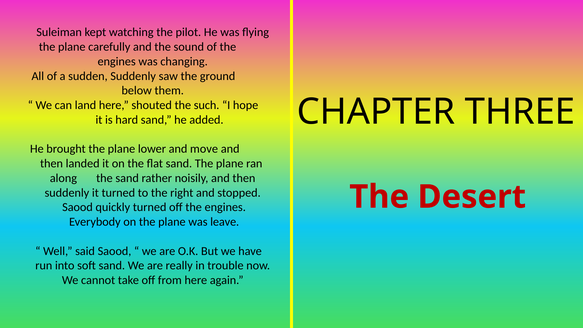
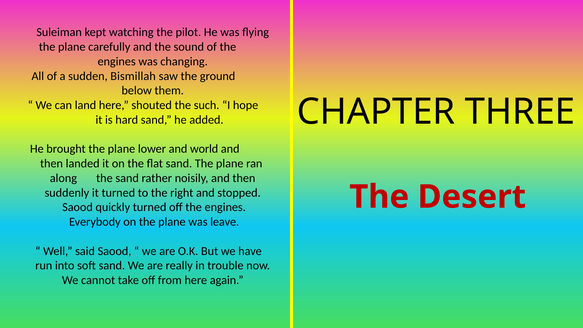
sudden Suddenly: Suddenly -> Bismillah (133, 76)
move: move -> world (204, 149)
